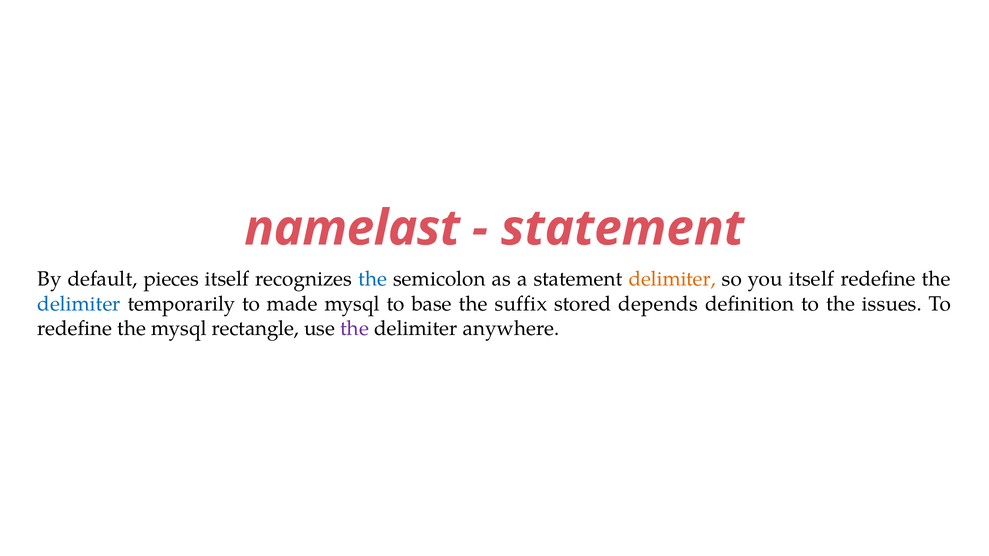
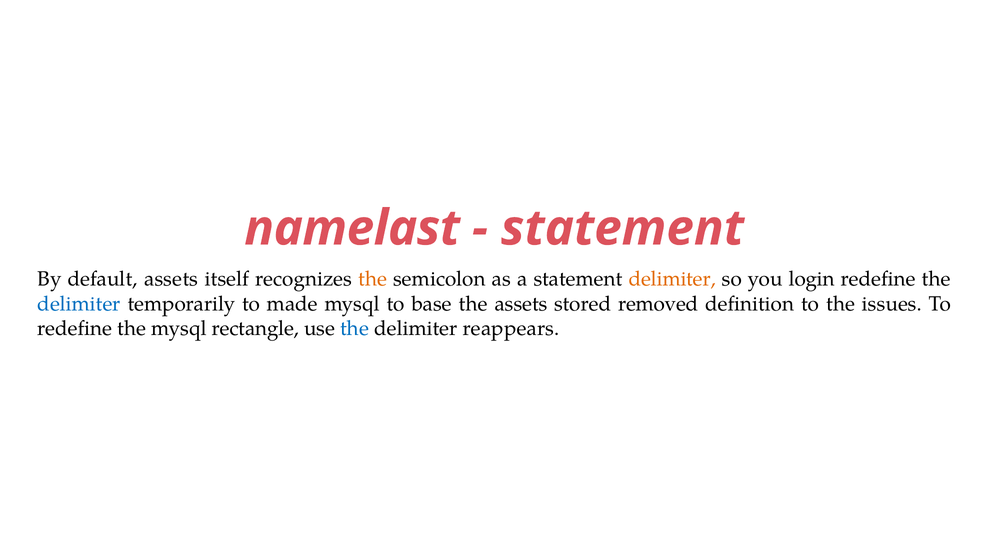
default pieces: pieces -> assets (171, 279)
the colour: blue -> orange (373, 279)
you itself: itself -> login (812, 279)
the suffix: suffix -> assets (521, 304)
depends: depends -> removed (658, 304)
the colour: purple -> blue (355, 329)
anywhere: anywhere -> reappears (511, 329)
